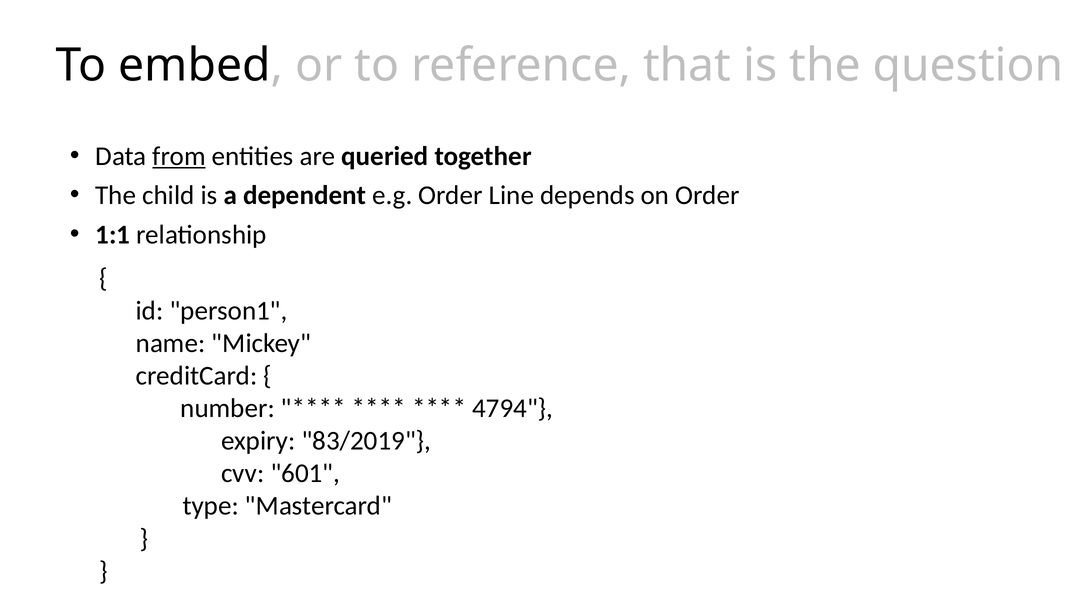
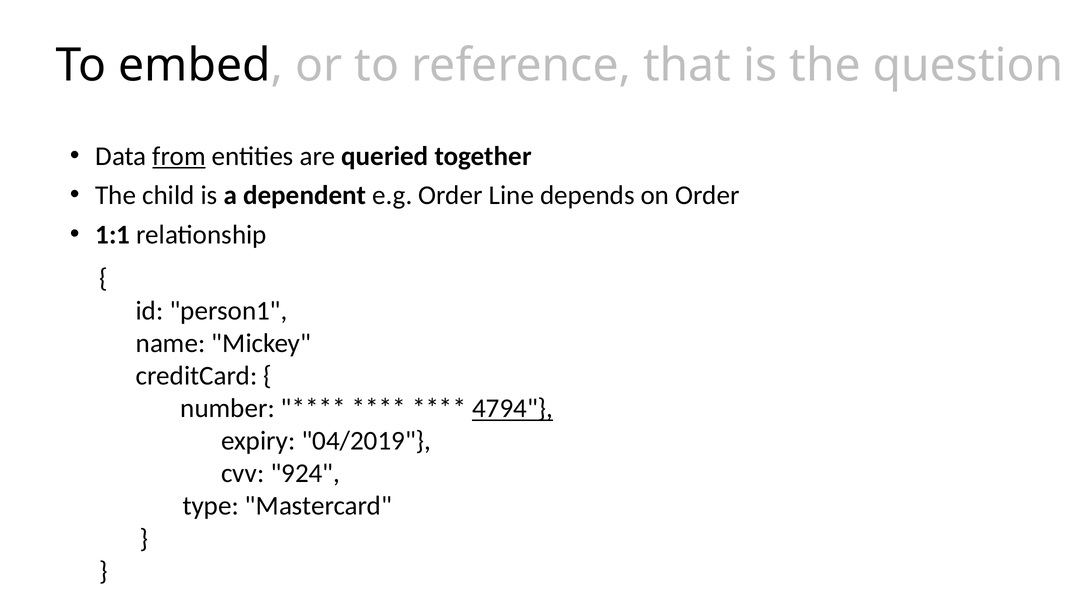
4794 underline: none -> present (513, 408)
83/2019: 83/2019 -> 04/2019 (366, 441)
601: 601 -> 924 (305, 473)
